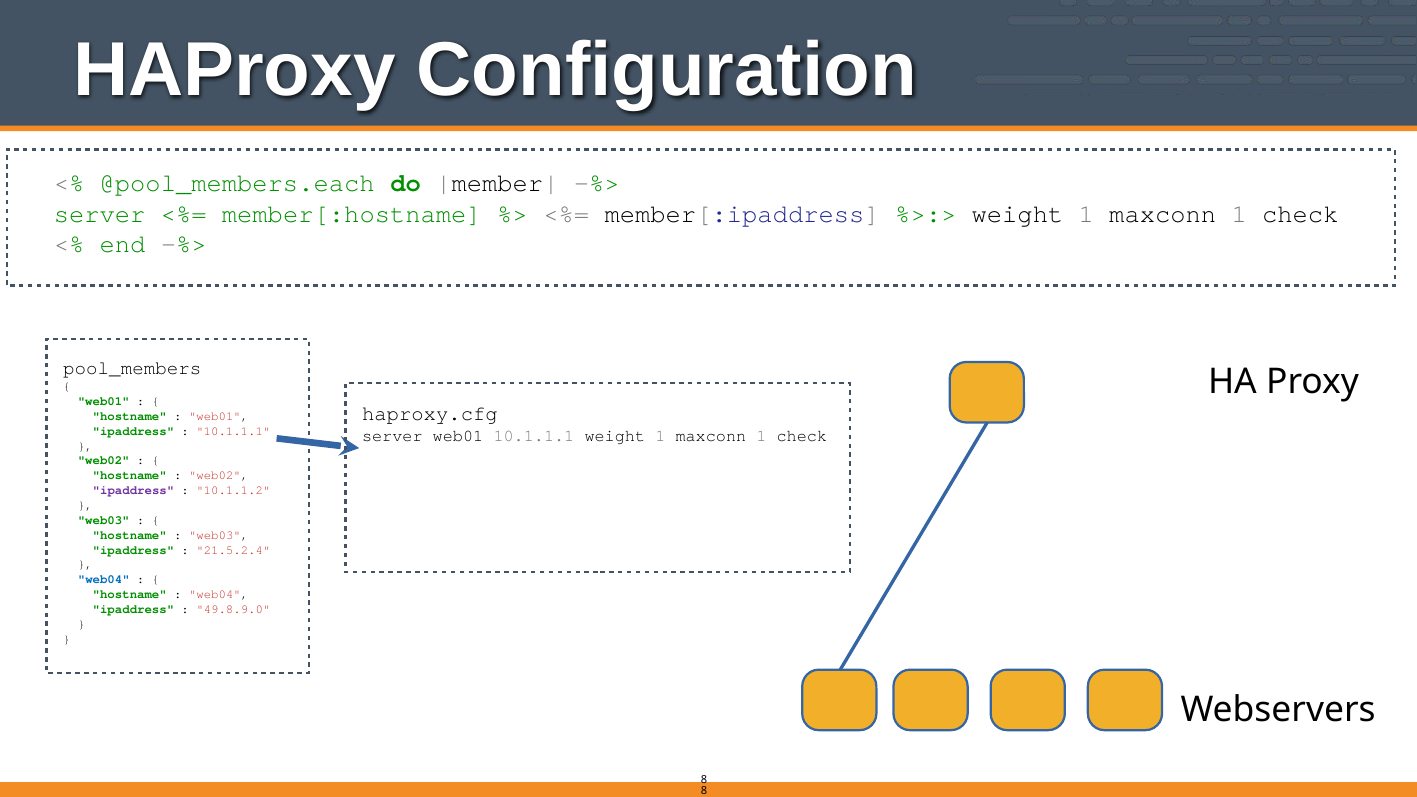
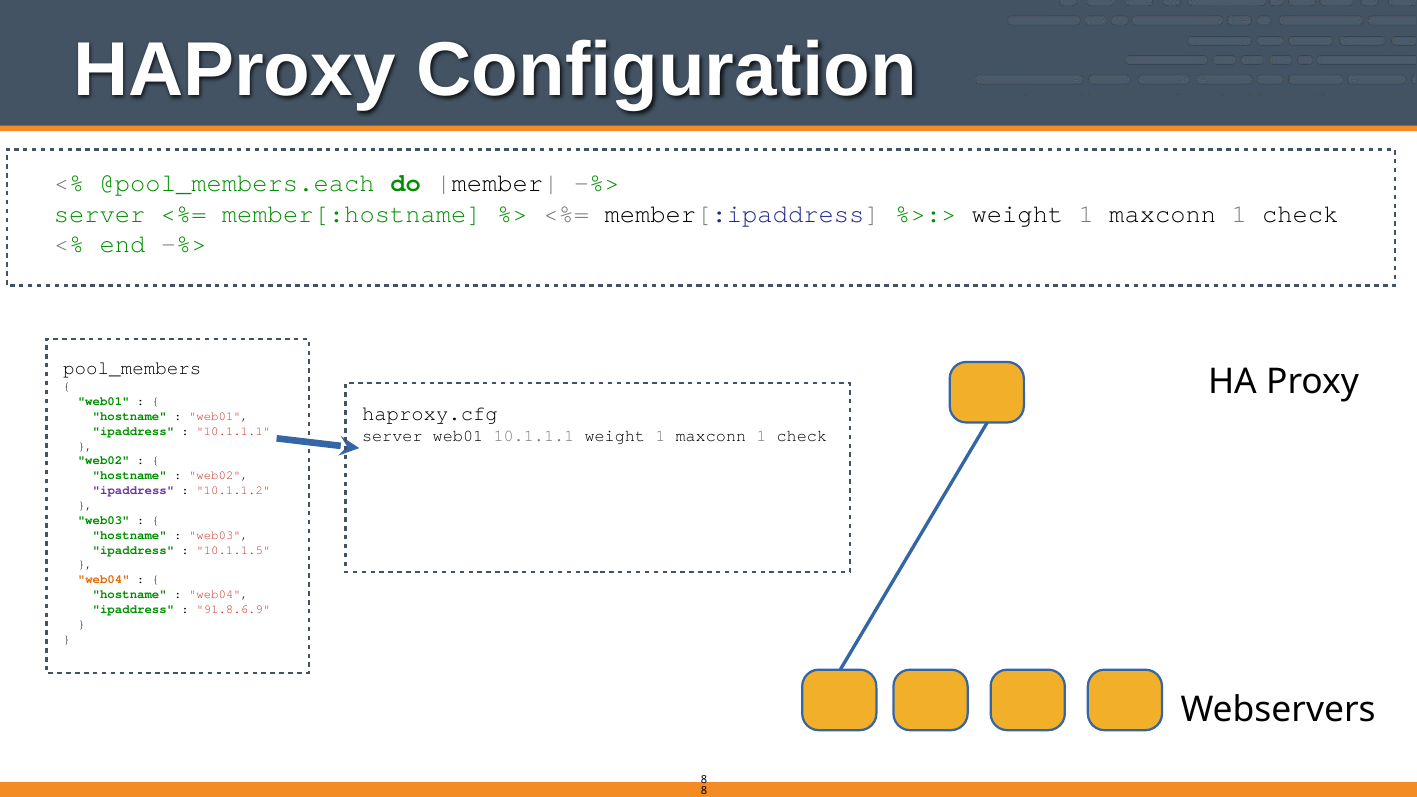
21.5.2.4: 21.5.2.4 -> 10.1.1.5 (233, 550)
web04 colour: blue -> orange (104, 580)
49.8.9.0: 49.8.9.0 -> 91.8.6.9 (233, 609)
